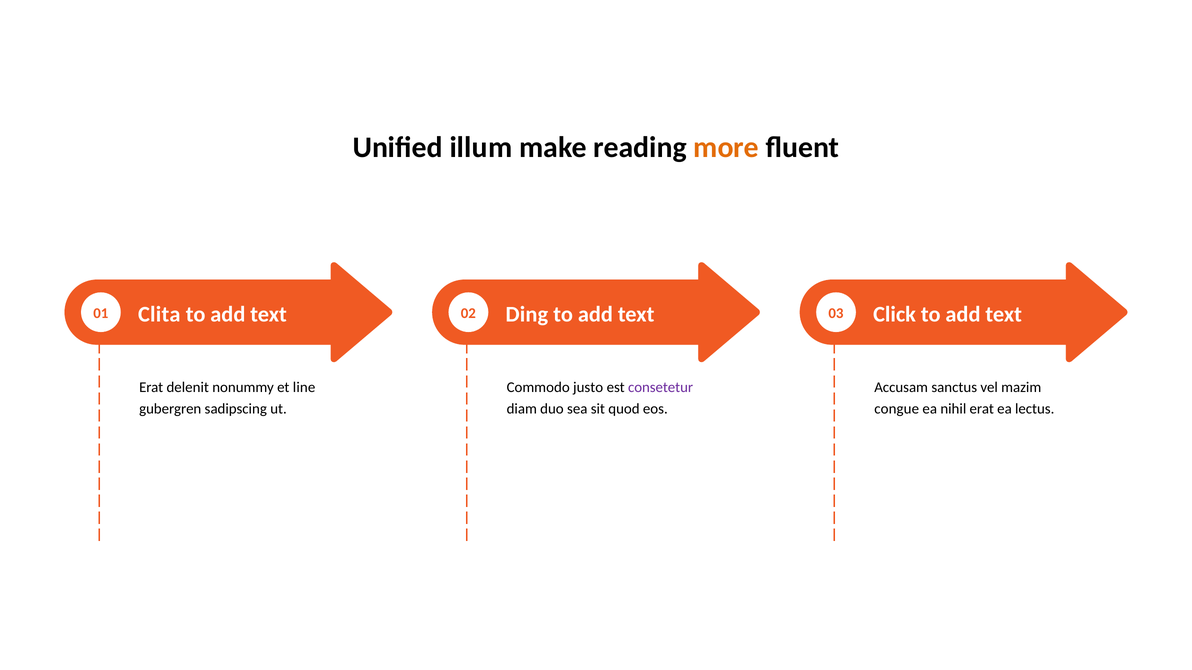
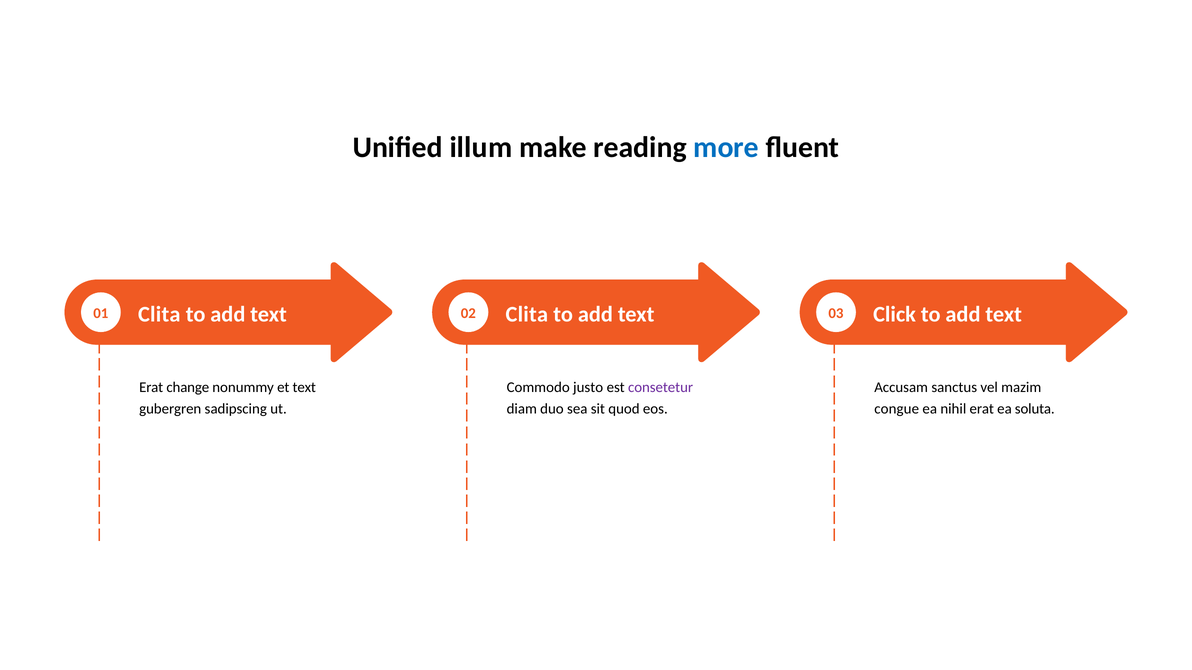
more colour: orange -> blue (726, 147)
02 Ding: Ding -> Clita (527, 315)
delenit: delenit -> change (188, 388)
et line: line -> text (304, 388)
lectus: lectus -> soluta (1035, 409)
